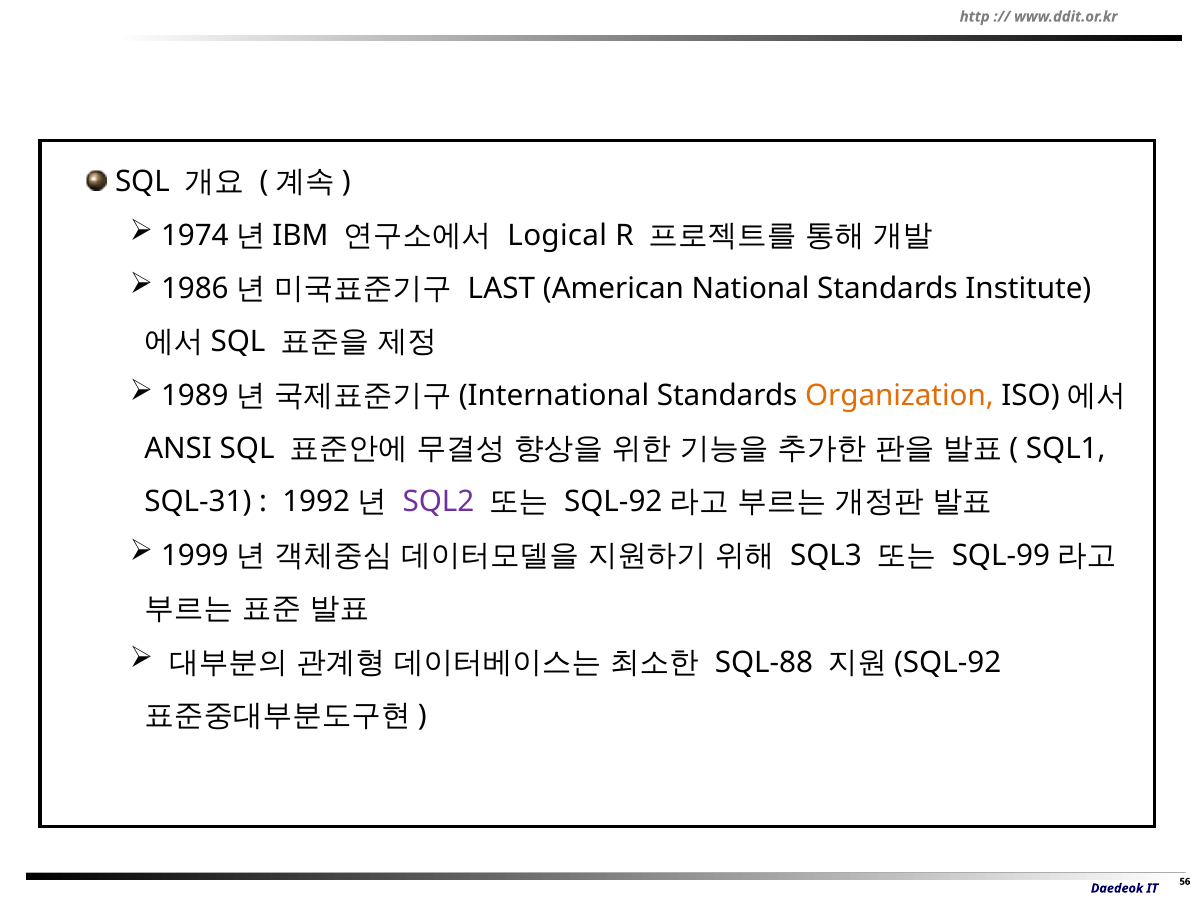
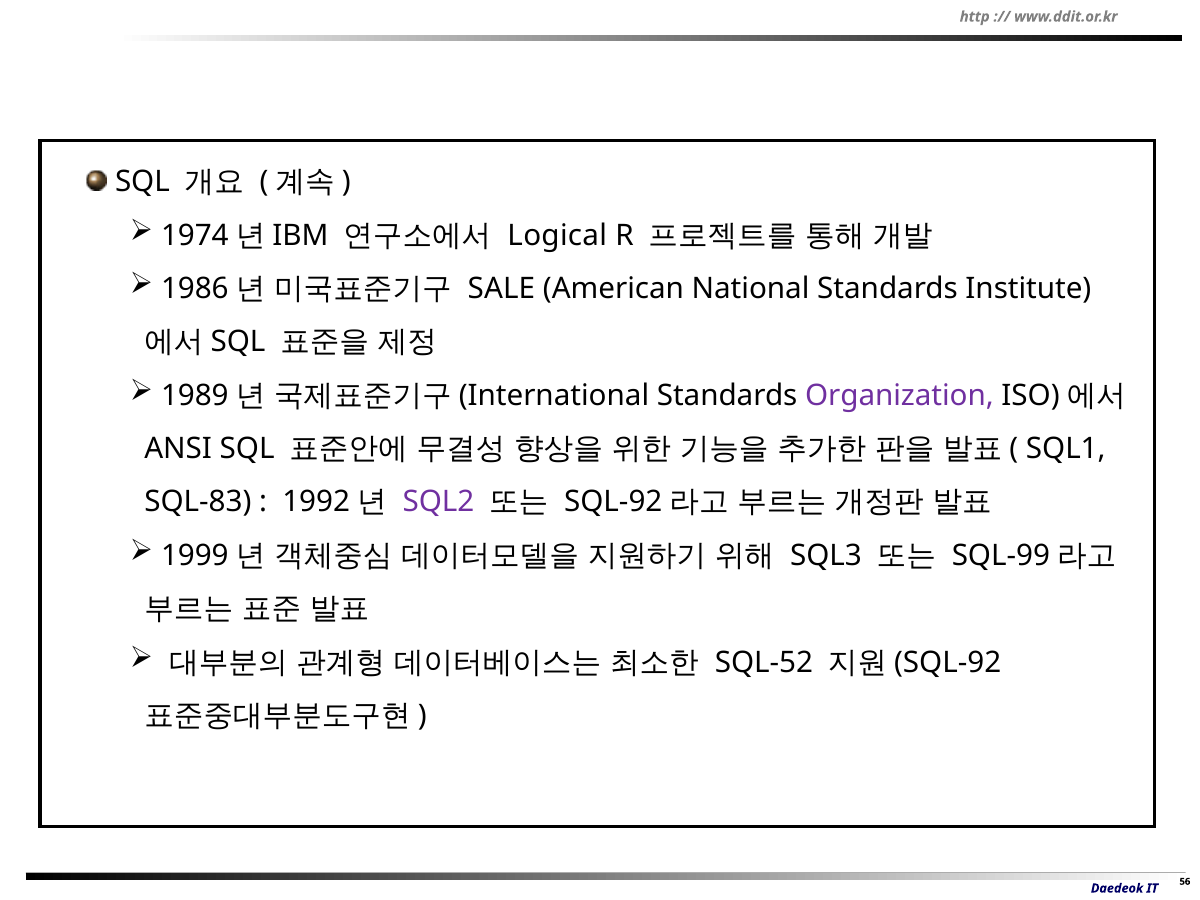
LAST: LAST -> SALE (501, 289)
Organization colour: orange -> purple (899, 395)
SQL-31: SQL-31 -> SQL-83 (198, 502)
SQL-88: SQL-88 -> SQL-52 (764, 662)
